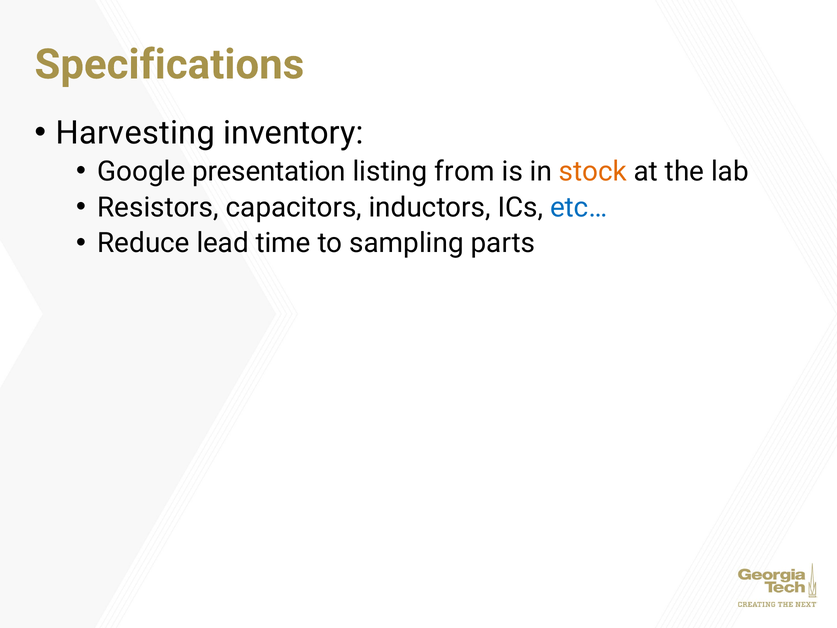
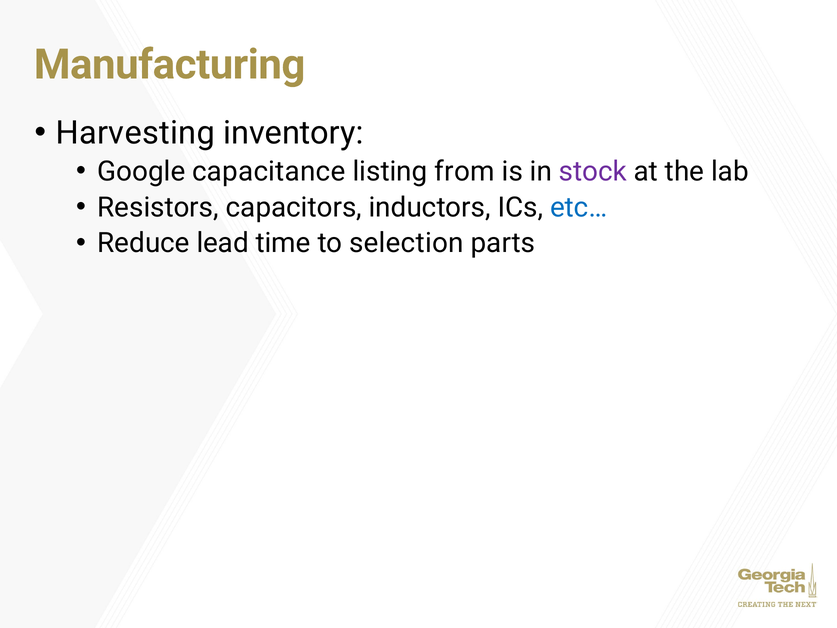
Specifications: Specifications -> Manufacturing (170, 65)
presentation: presentation -> capacitance (269, 171)
stock colour: orange -> purple (593, 171)
sampling: sampling -> selection (406, 243)
